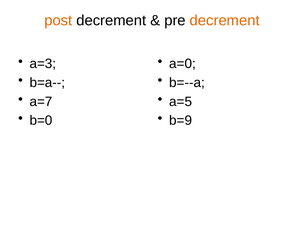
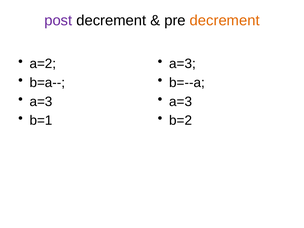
post colour: orange -> purple (58, 21)
a=3: a=3 -> a=2 (43, 64)
a=0: a=0 -> a=3 (182, 64)
a=7: a=7 -> a=3 (41, 102)
a=5: a=5 -> a=3 (181, 102)
b=0: b=0 -> b=1 (41, 121)
b=9: b=9 -> b=2 (181, 121)
